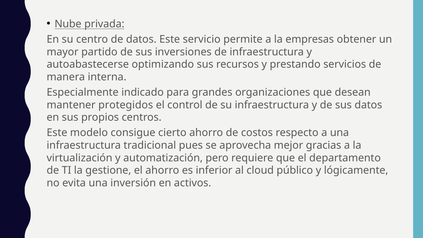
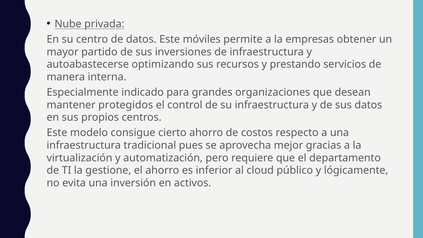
servicio: servicio -> móviles (202, 39)
